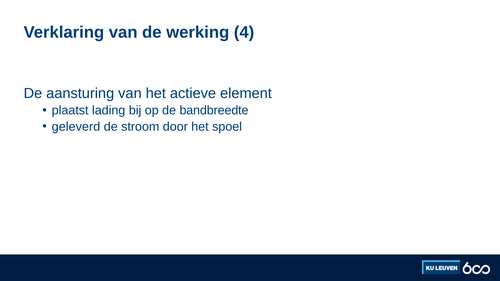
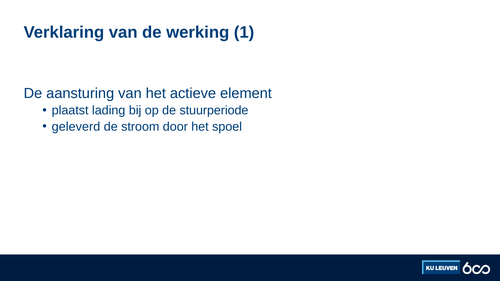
4: 4 -> 1 (244, 33)
bandbreedte: bandbreedte -> stuurperiode (214, 111)
